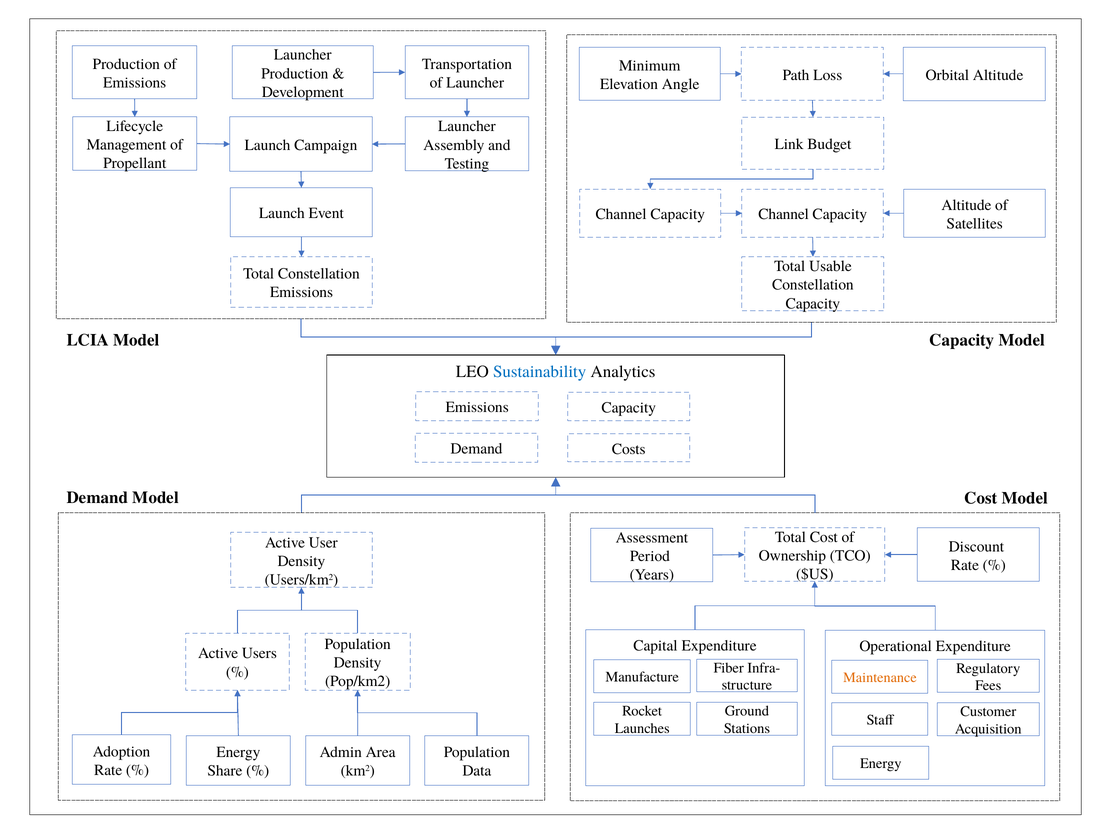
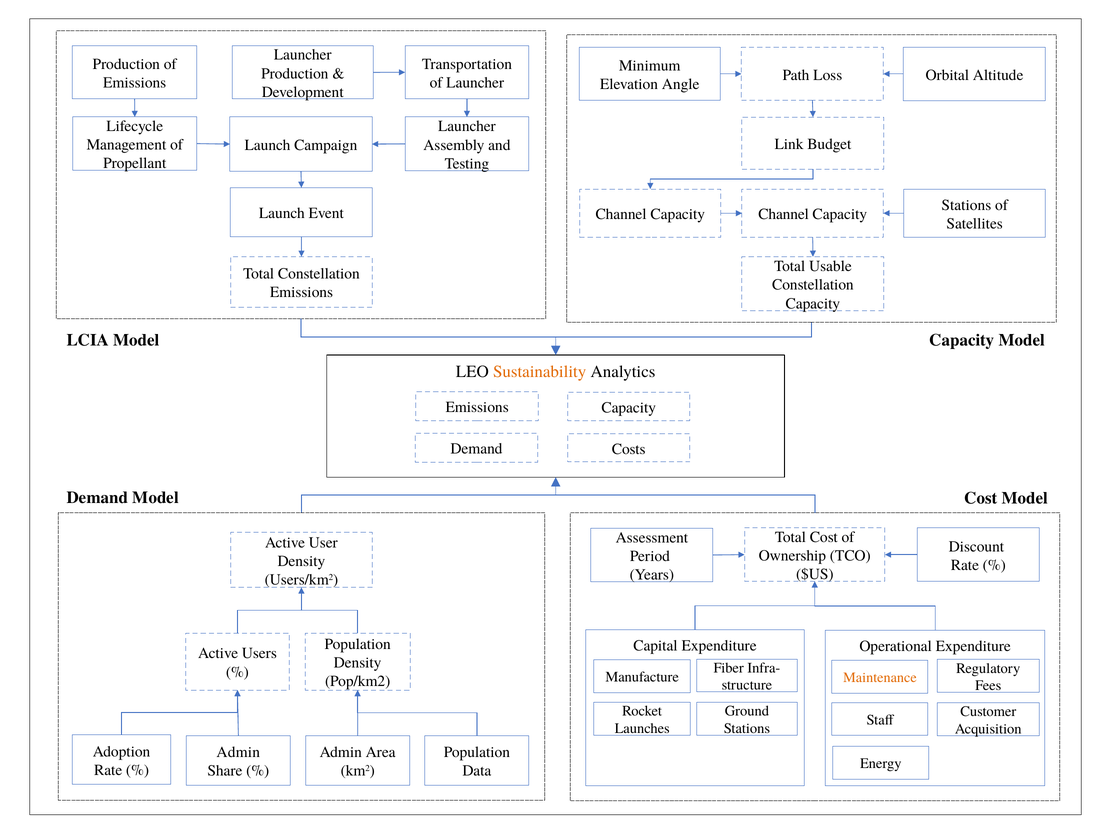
Altitude: Altitude -> Stations (966, 205)
Sustainability colour: blue -> orange (540, 371)
Energy: Energy -> Admin (238, 751)
